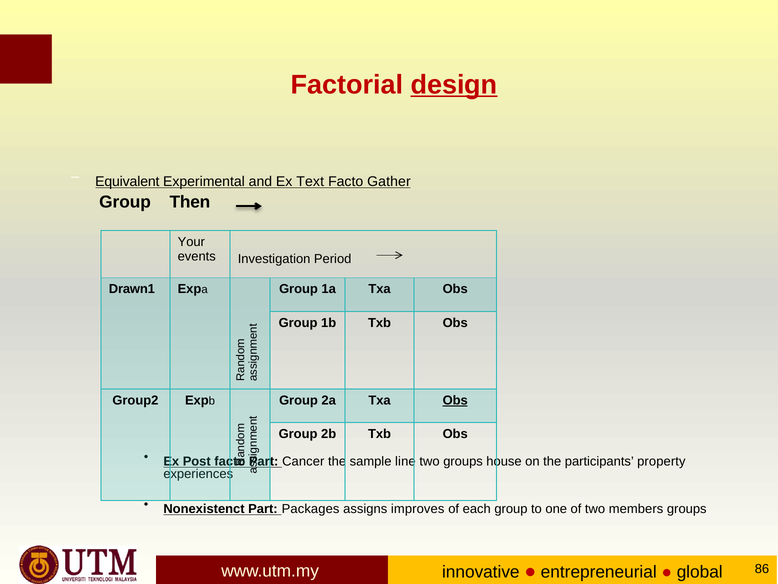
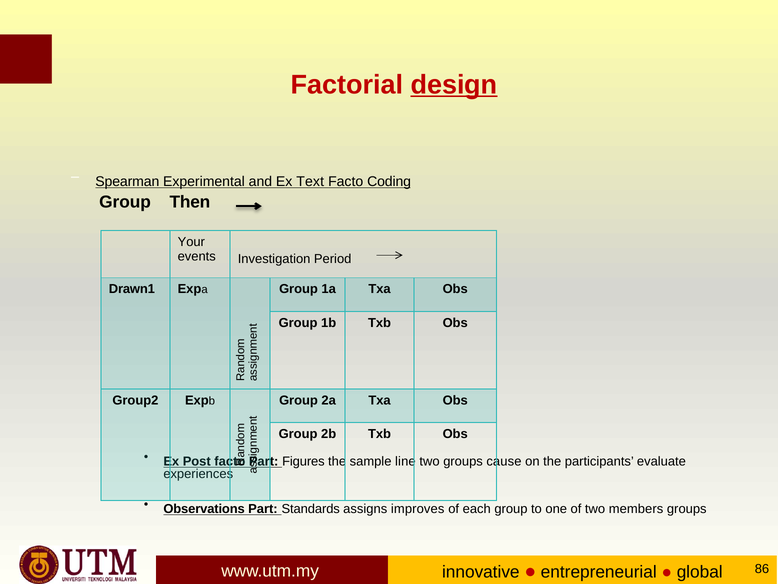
Equivalent: Equivalent -> Spearman (127, 181)
Gather: Gather -> Coding (389, 181)
Obs underline: present -> none (455, 400)
Cancer: Cancer -> Figures (303, 461)
house: house -> cause (504, 461)
property: property -> evaluate (661, 461)
Nonexistenct: Nonexistenct -> Observations (204, 509)
Packages: Packages -> Standards (311, 509)
